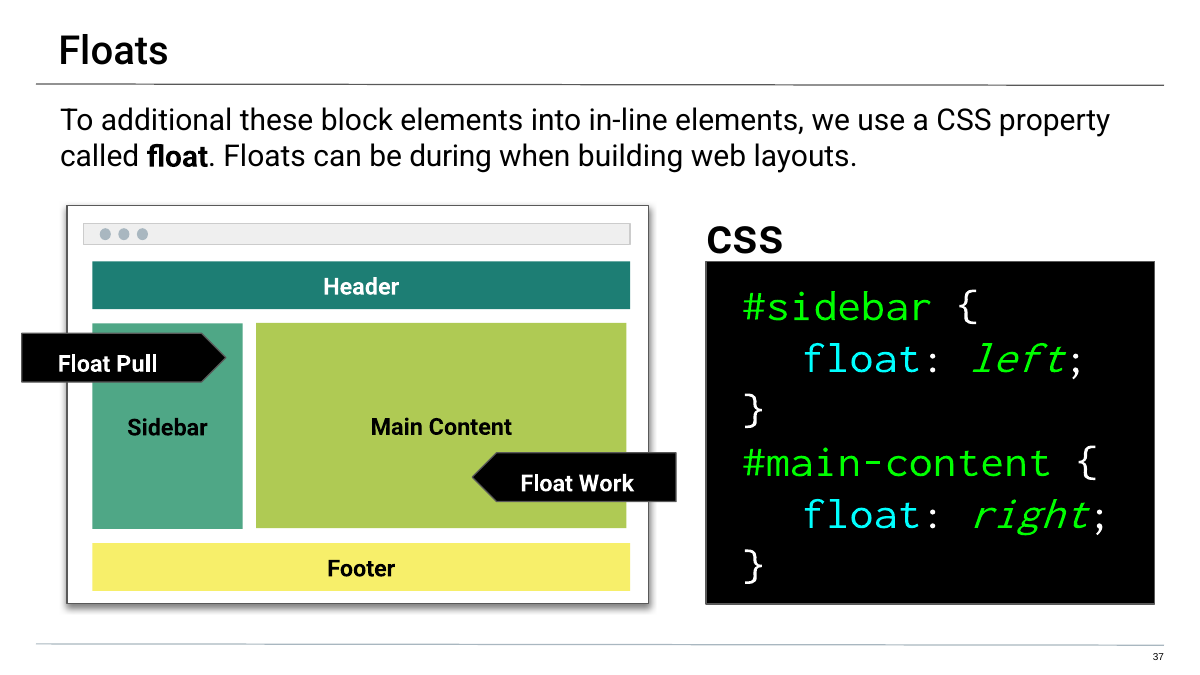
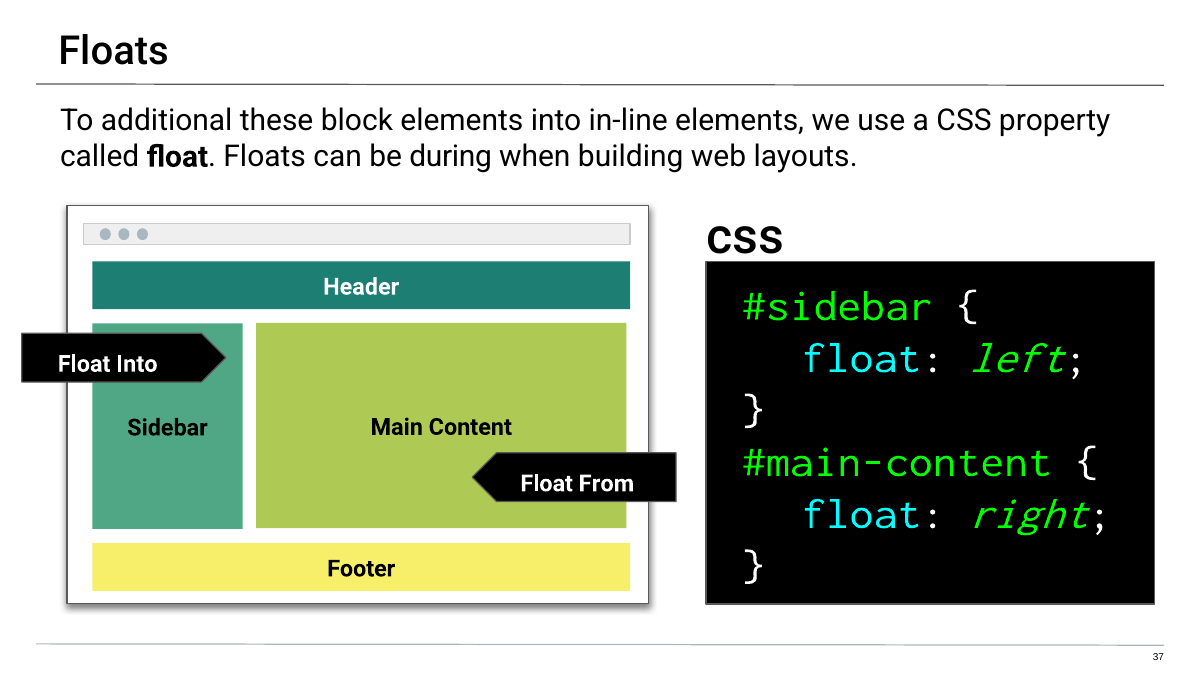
Float Pull: Pull -> Into (137, 364)
Work: Work -> From (606, 484)
